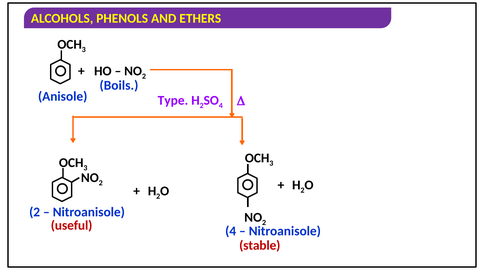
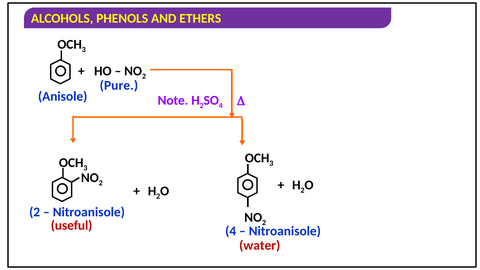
Boils: Boils -> Pure (119, 85)
Type: Type -> Note (173, 101)
stable: stable -> water (260, 245)
